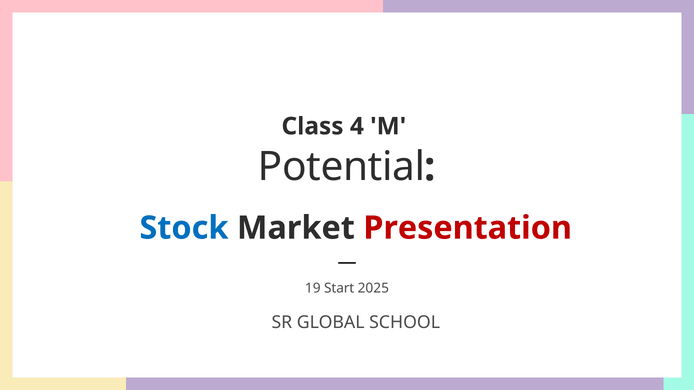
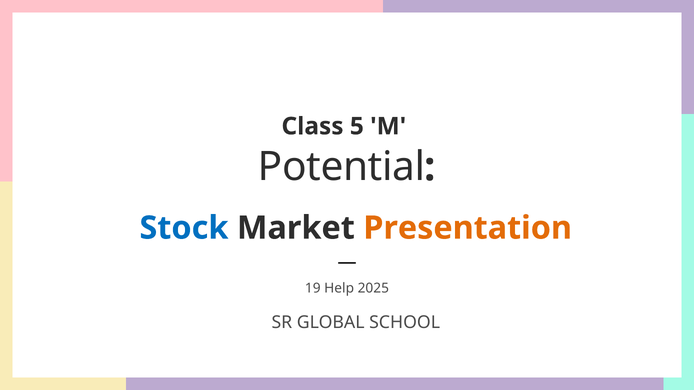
4: 4 -> 5 (357, 126)
Presentation colour: red -> orange (468, 228)
Start: Start -> Help (339, 288)
